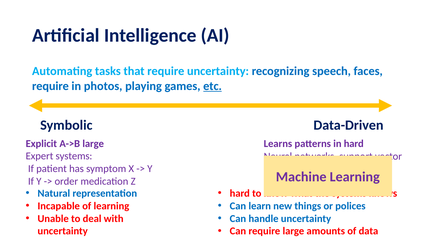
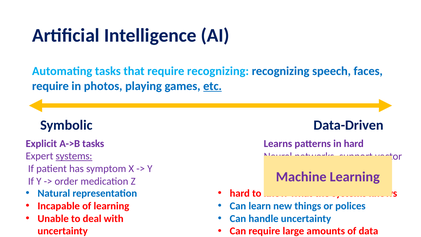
require uncertainty: uncertainty -> recognizing (218, 71)
A->B large: large -> tasks (93, 143)
systems underline: none -> present (74, 156)
